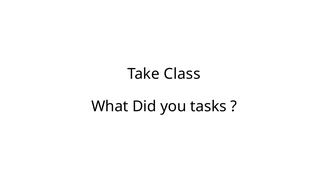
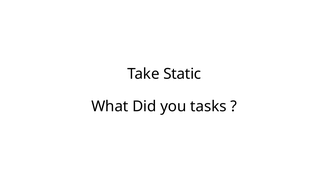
Class: Class -> Static (182, 74)
